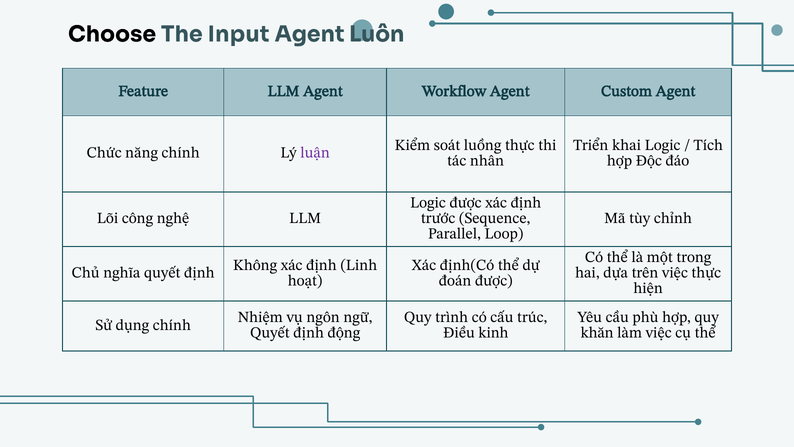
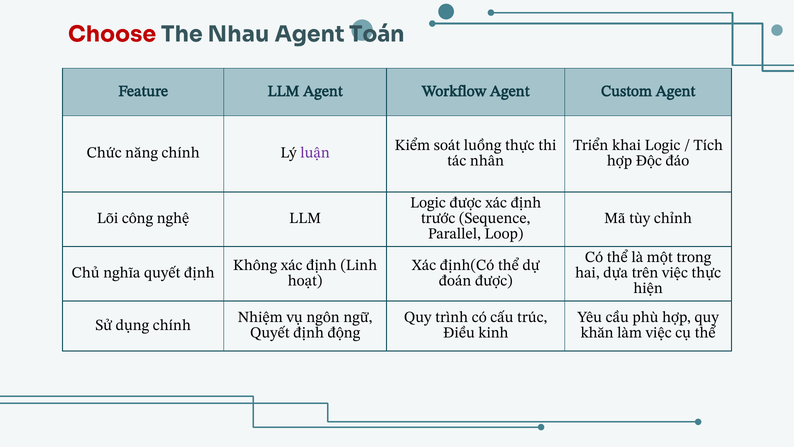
Choose colour: black -> red (112, 34)
Input: Input -> Nhau (239, 34)
Luôn: Luôn -> Toán (377, 34)
